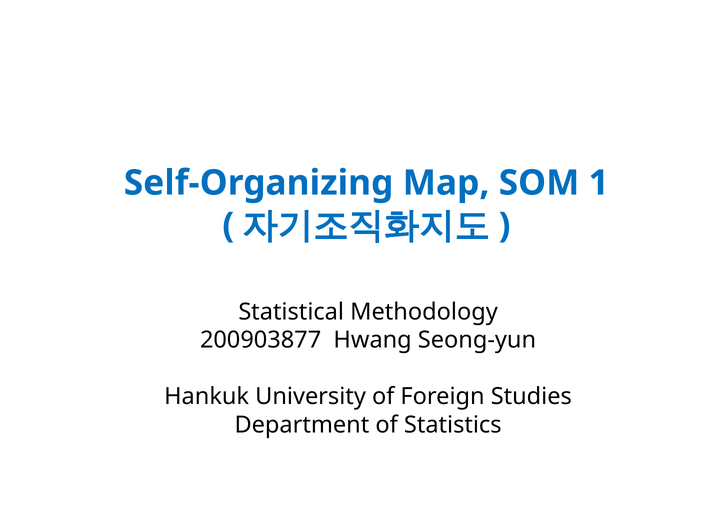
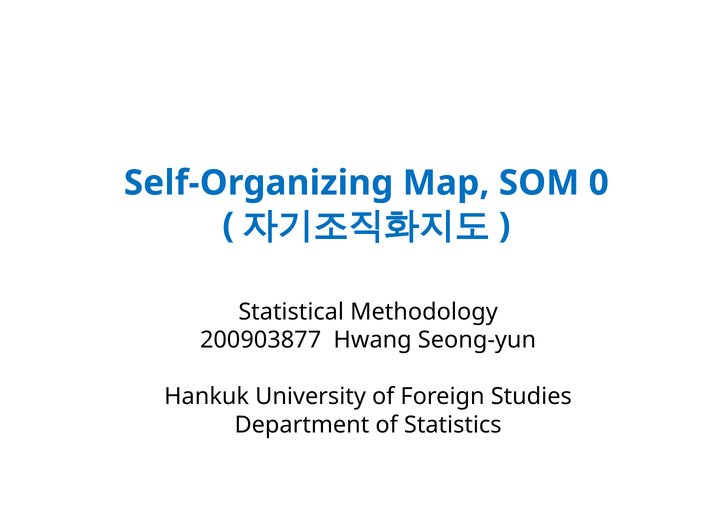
1: 1 -> 0 (599, 183)
